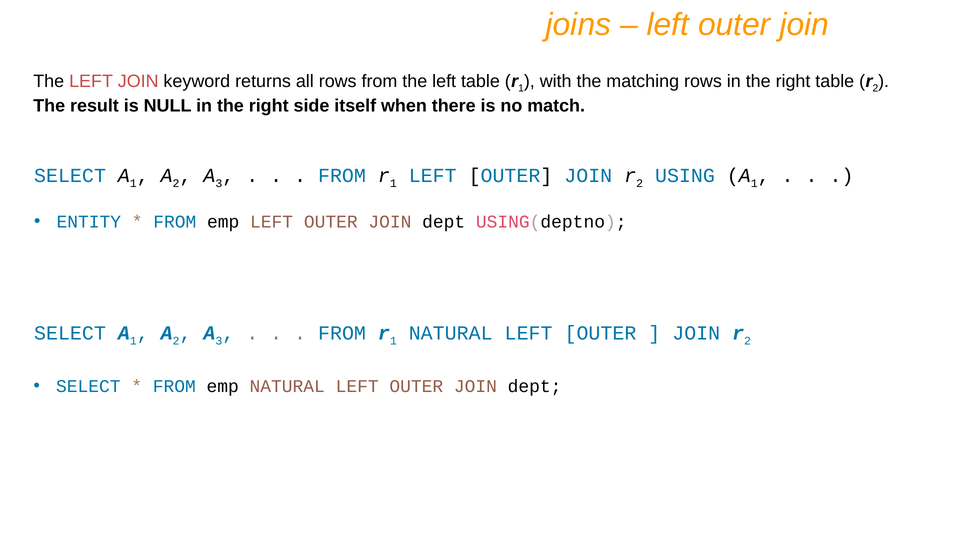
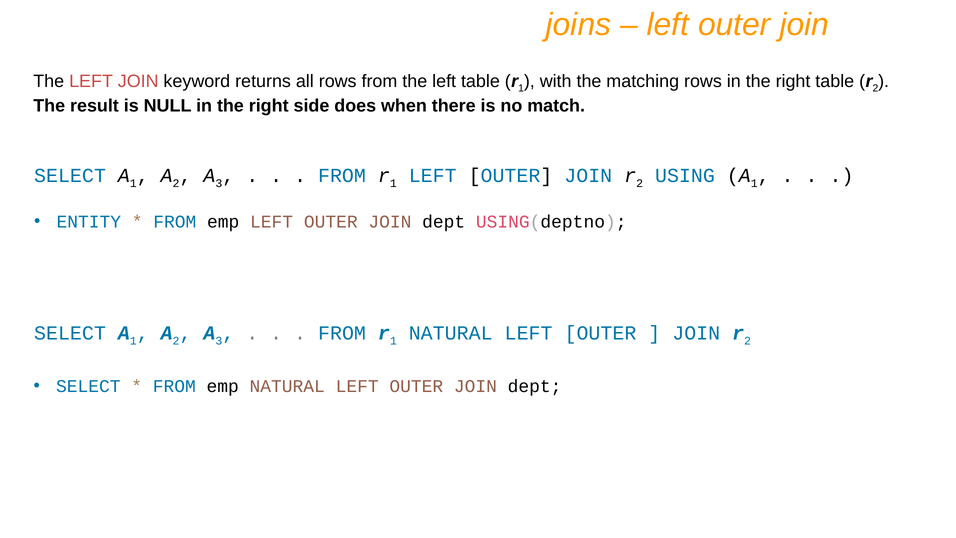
itself: itself -> does (355, 106)
